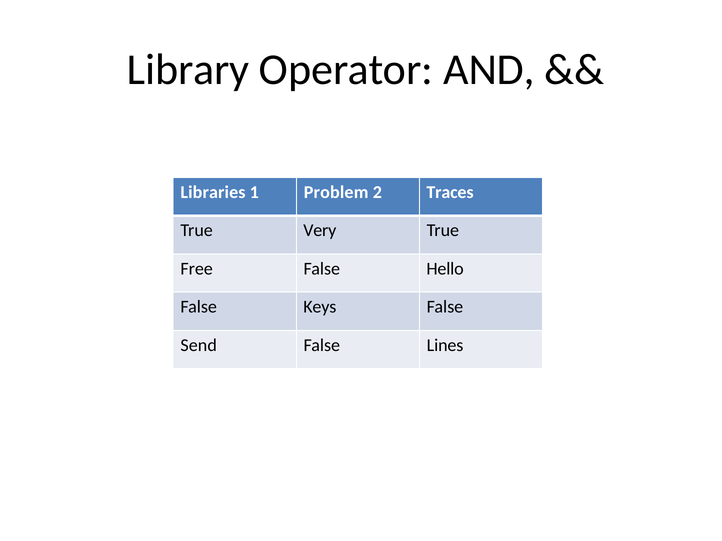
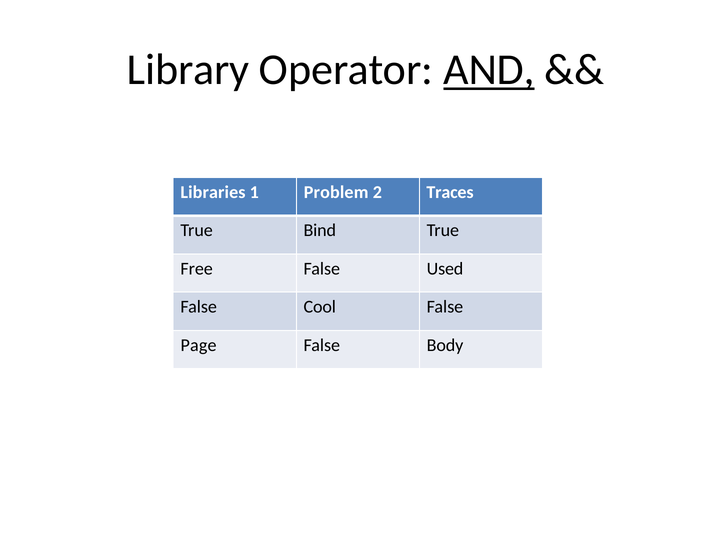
AND underline: none -> present (489, 70)
Very: Very -> Bind (320, 231)
Hello: Hello -> Used (445, 269)
Keys: Keys -> Cool (320, 307)
Send: Send -> Page (199, 346)
Lines: Lines -> Body (445, 346)
